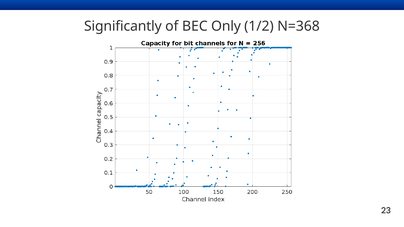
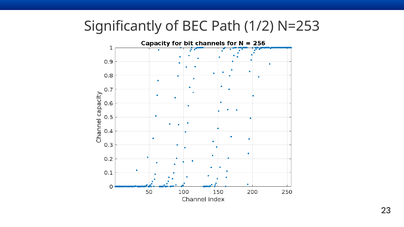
Only: Only -> Path (226, 26)
N=368: N=368 -> N=253 (299, 26)
